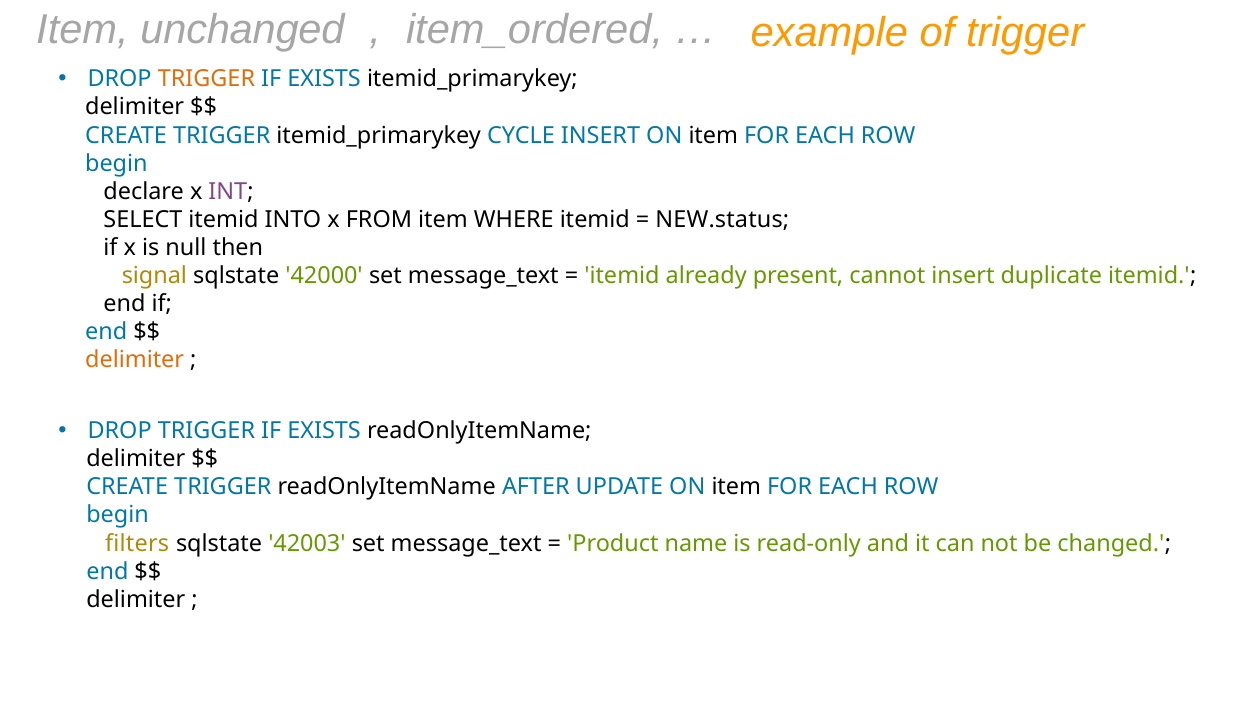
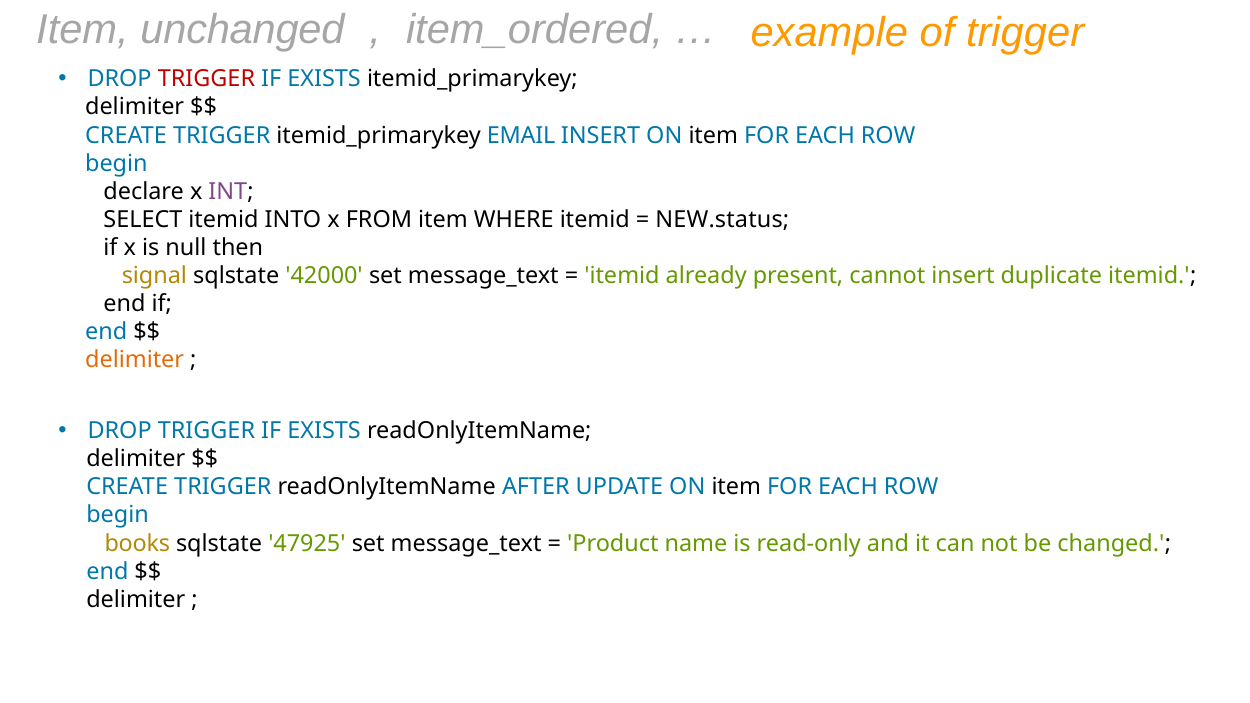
TRIGGER colour: orange -> red (206, 79)
CYCLE: CYCLE -> EMAIL (521, 135)
filters: filters -> books (137, 543)
42003: 42003 -> 47925 (307, 543)
